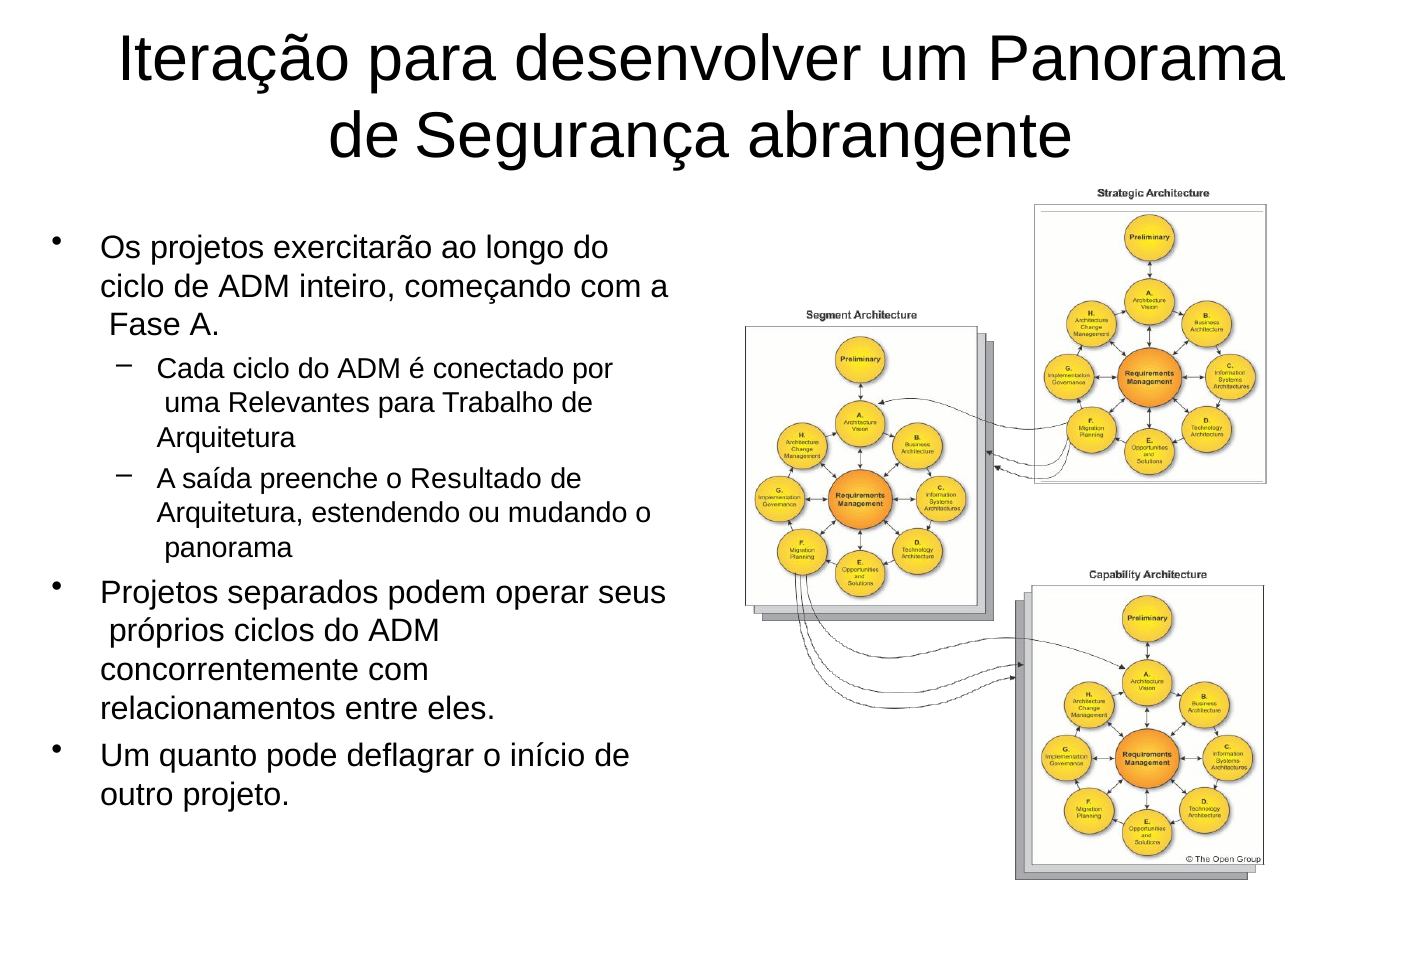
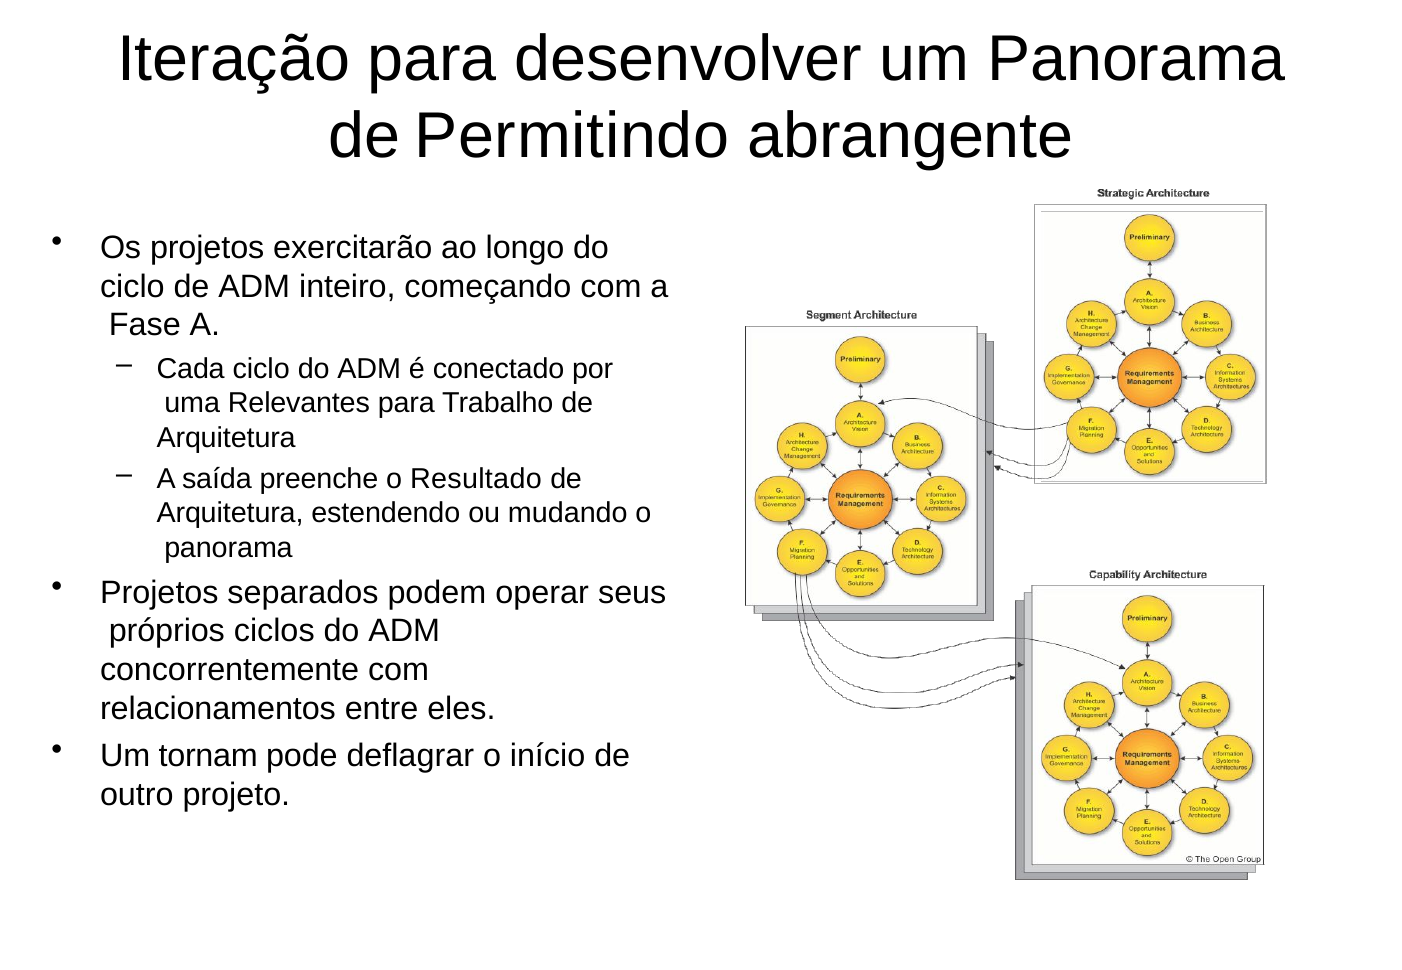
Segurança: Segurança -> Permitindo (572, 136)
quanto: quanto -> tornam (208, 756)
